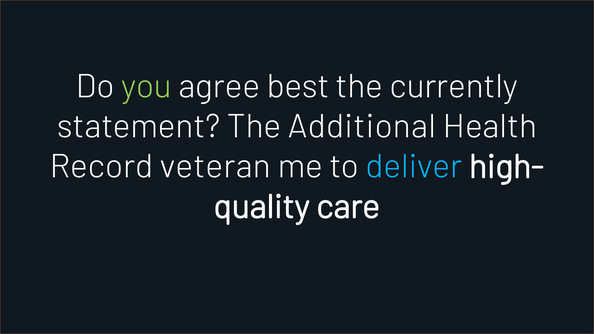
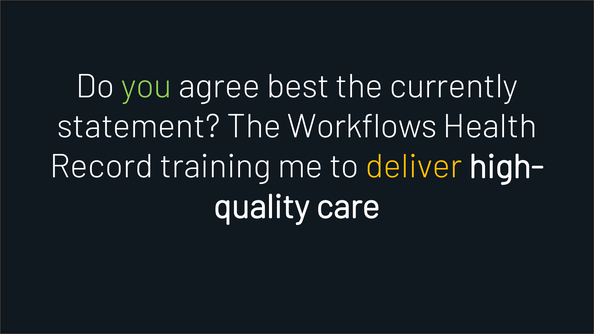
Additional: Additional -> Workflows (362, 127)
veteran: veteran -> training (215, 167)
deliver colour: light blue -> yellow (414, 167)
